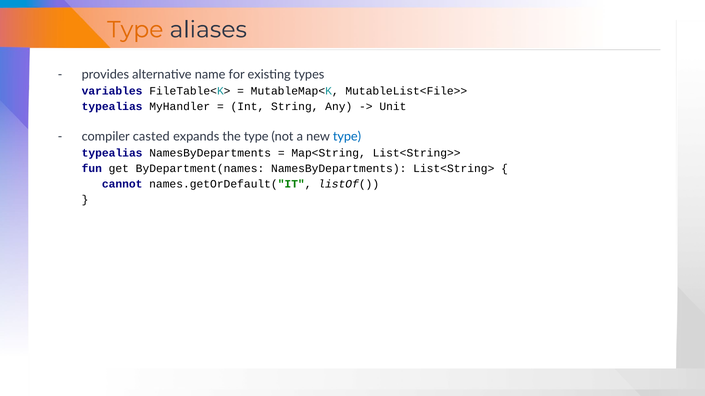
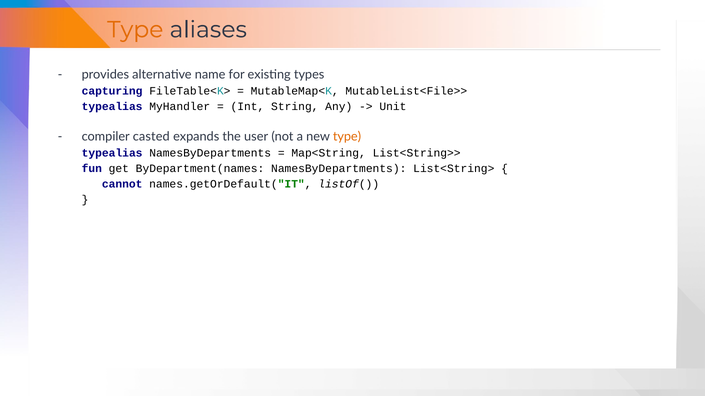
variables: variables -> capturing (112, 91)
the type: type -> user (256, 137)
type colour: blue -> orange (347, 137)
